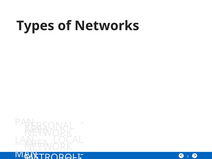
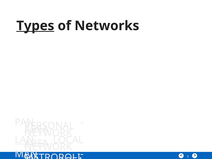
Types underline: none -> present (35, 26)
